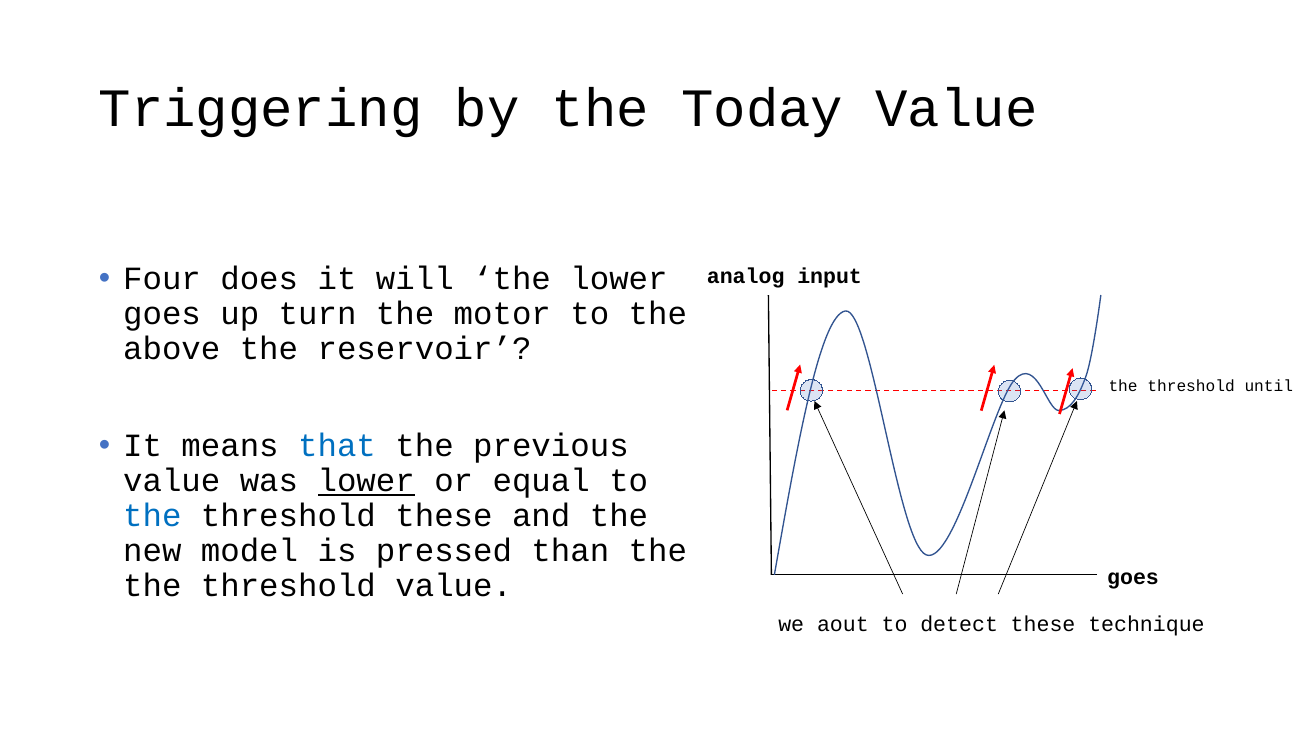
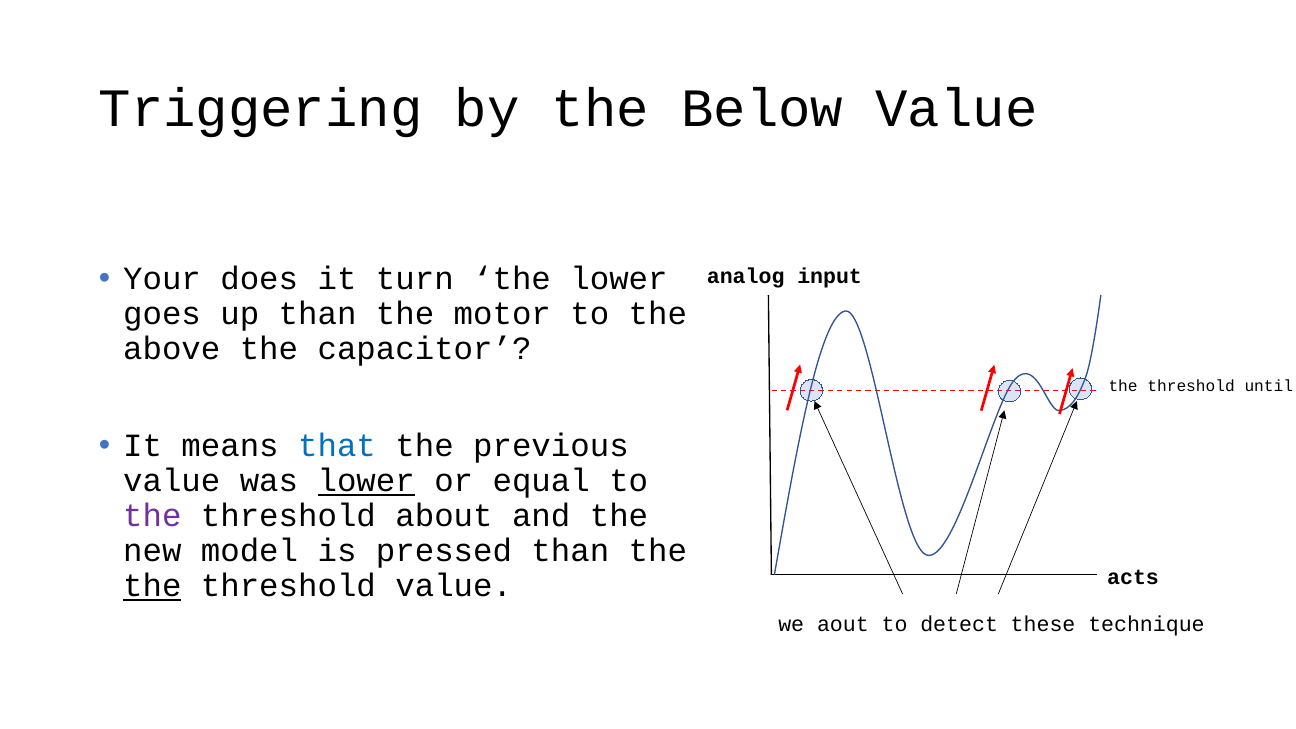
Today: Today -> Below (762, 109)
Four: Four -> Your (162, 279)
will: will -> turn (415, 279)
up turn: turn -> than (318, 314)
reservoir: reservoir -> capacitor (425, 349)
the colour: blue -> purple (152, 516)
threshold these: these -> about (444, 516)
the underline: none -> present (152, 586)
value goes: goes -> acts (1133, 577)
